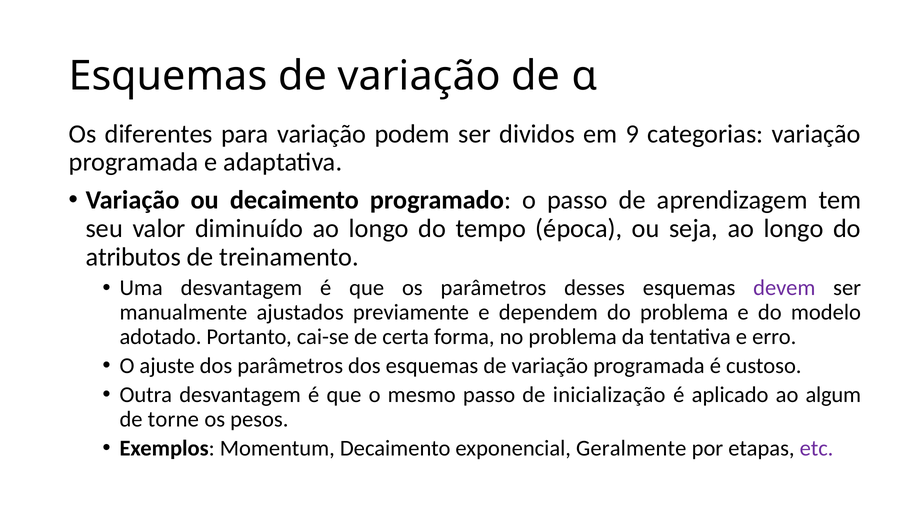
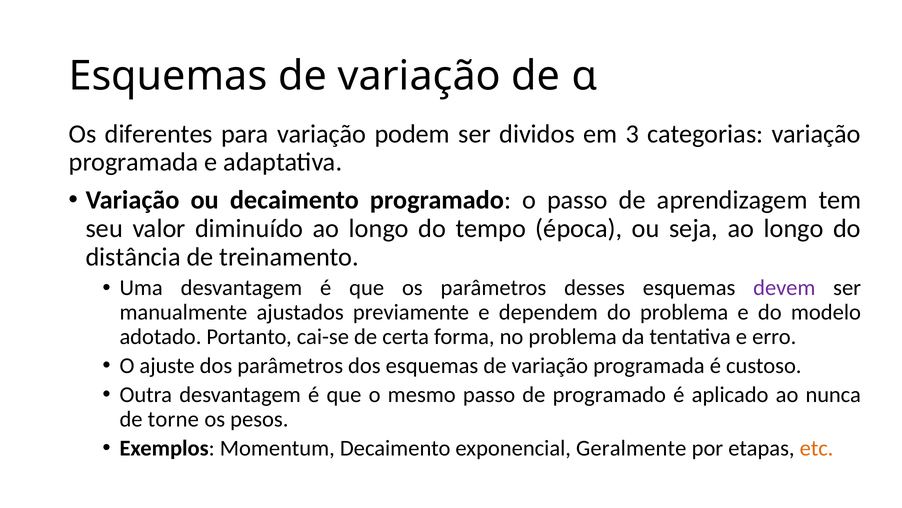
9: 9 -> 3 (632, 134)
atributos: atributos -> distância (133, 257)
de inicialização: inicialização -> programado (609, 394)
algum: algum -> nunca (833, 394)
etc colour: purple -> orange (817, 448)
